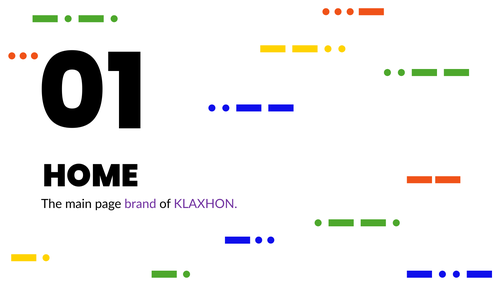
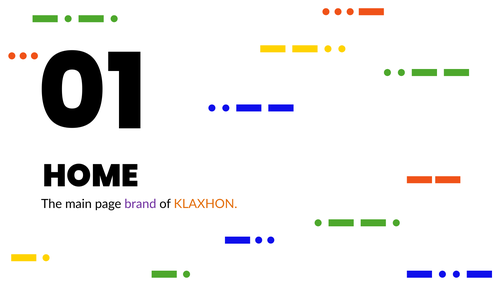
KLAXHON colour: purple -> orange (206, 204)
